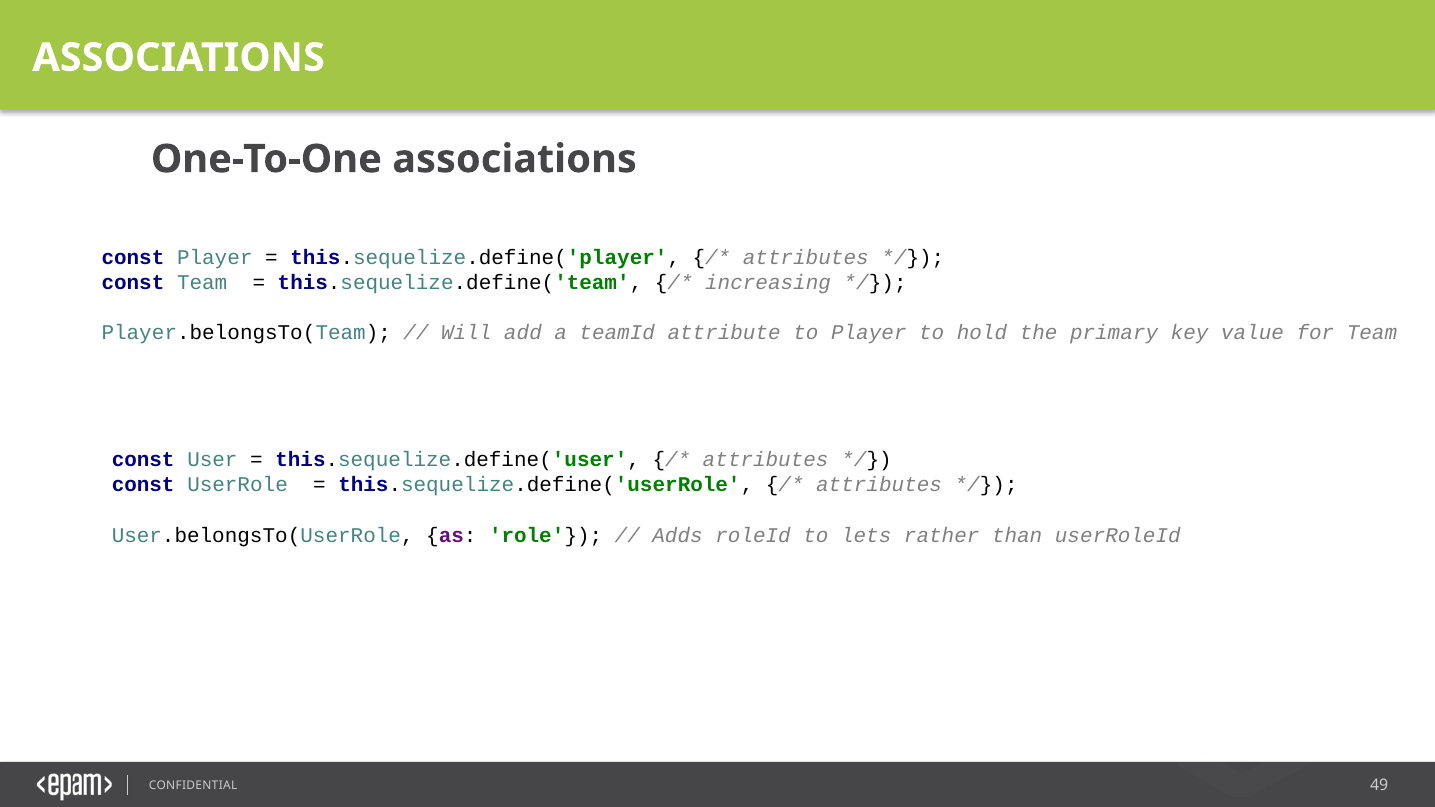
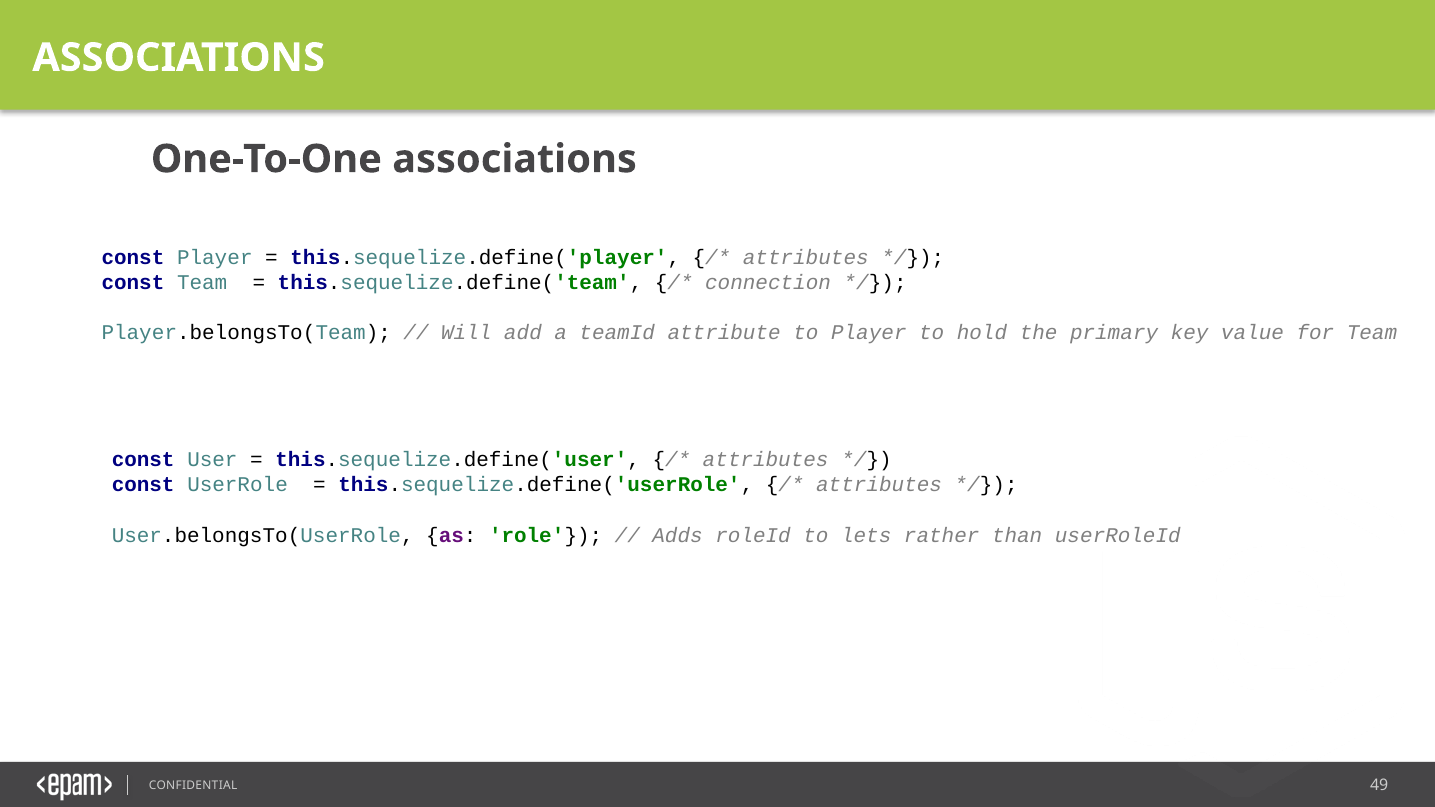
increasing: increasing -> connection (768, 283)
